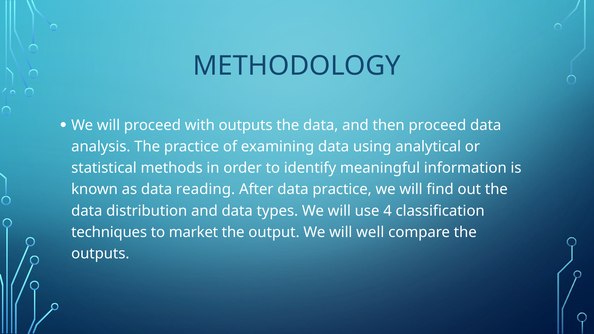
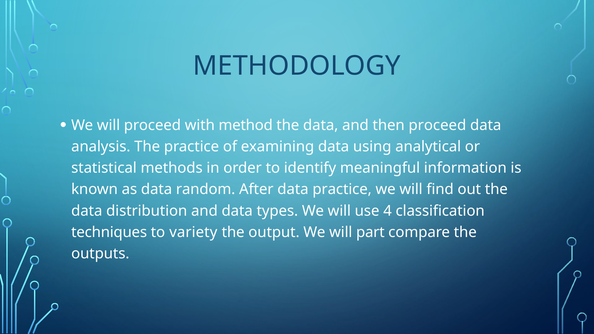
with outputs: outputs -> method (246, 125)
reading: reading -> random (206, 189)
market: market -> variety (193, 232)
well: well -> part (370, 232)
